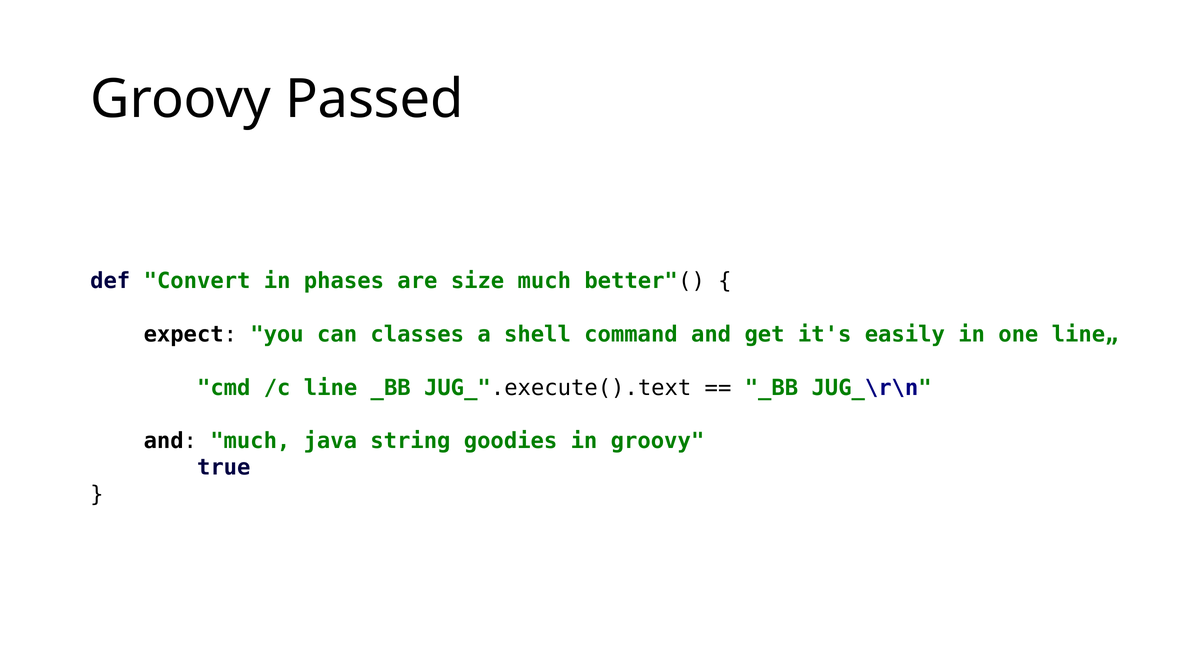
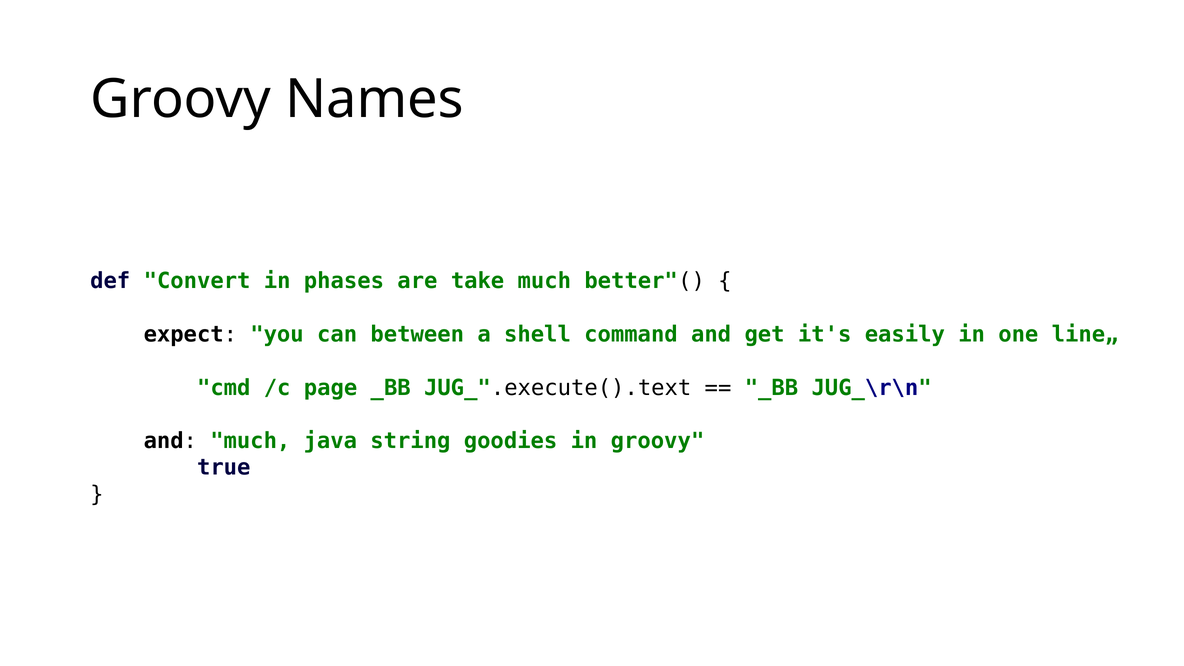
Passed: Passed -> Names (374, 99)
size: size -> take (478, 281)
classes: classes -> between (417, 334)
line: line -> page (331, 388)
